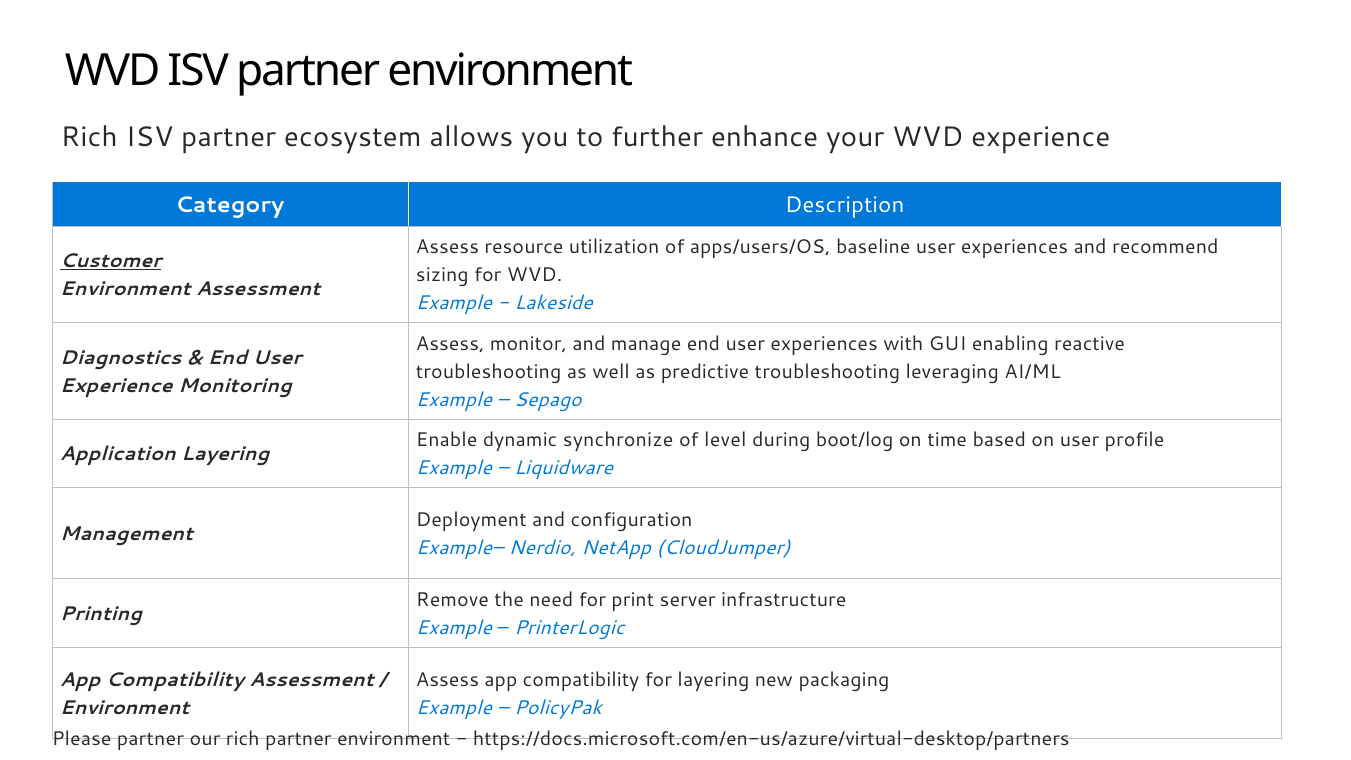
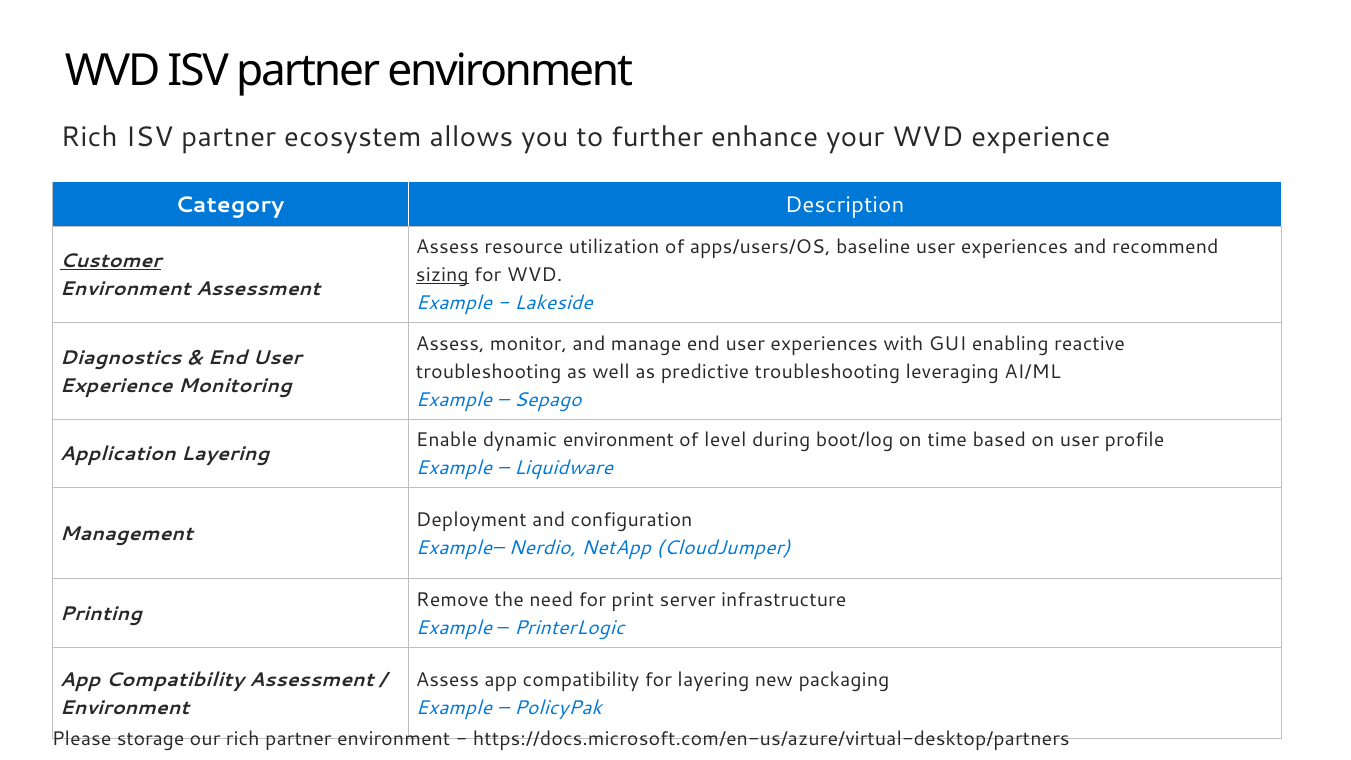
sizing underline: none -> present (442, 275)
dynamic synchronize: synchronize -> environment (618, 440)
Please partner: partner -> storage (151, 739)
